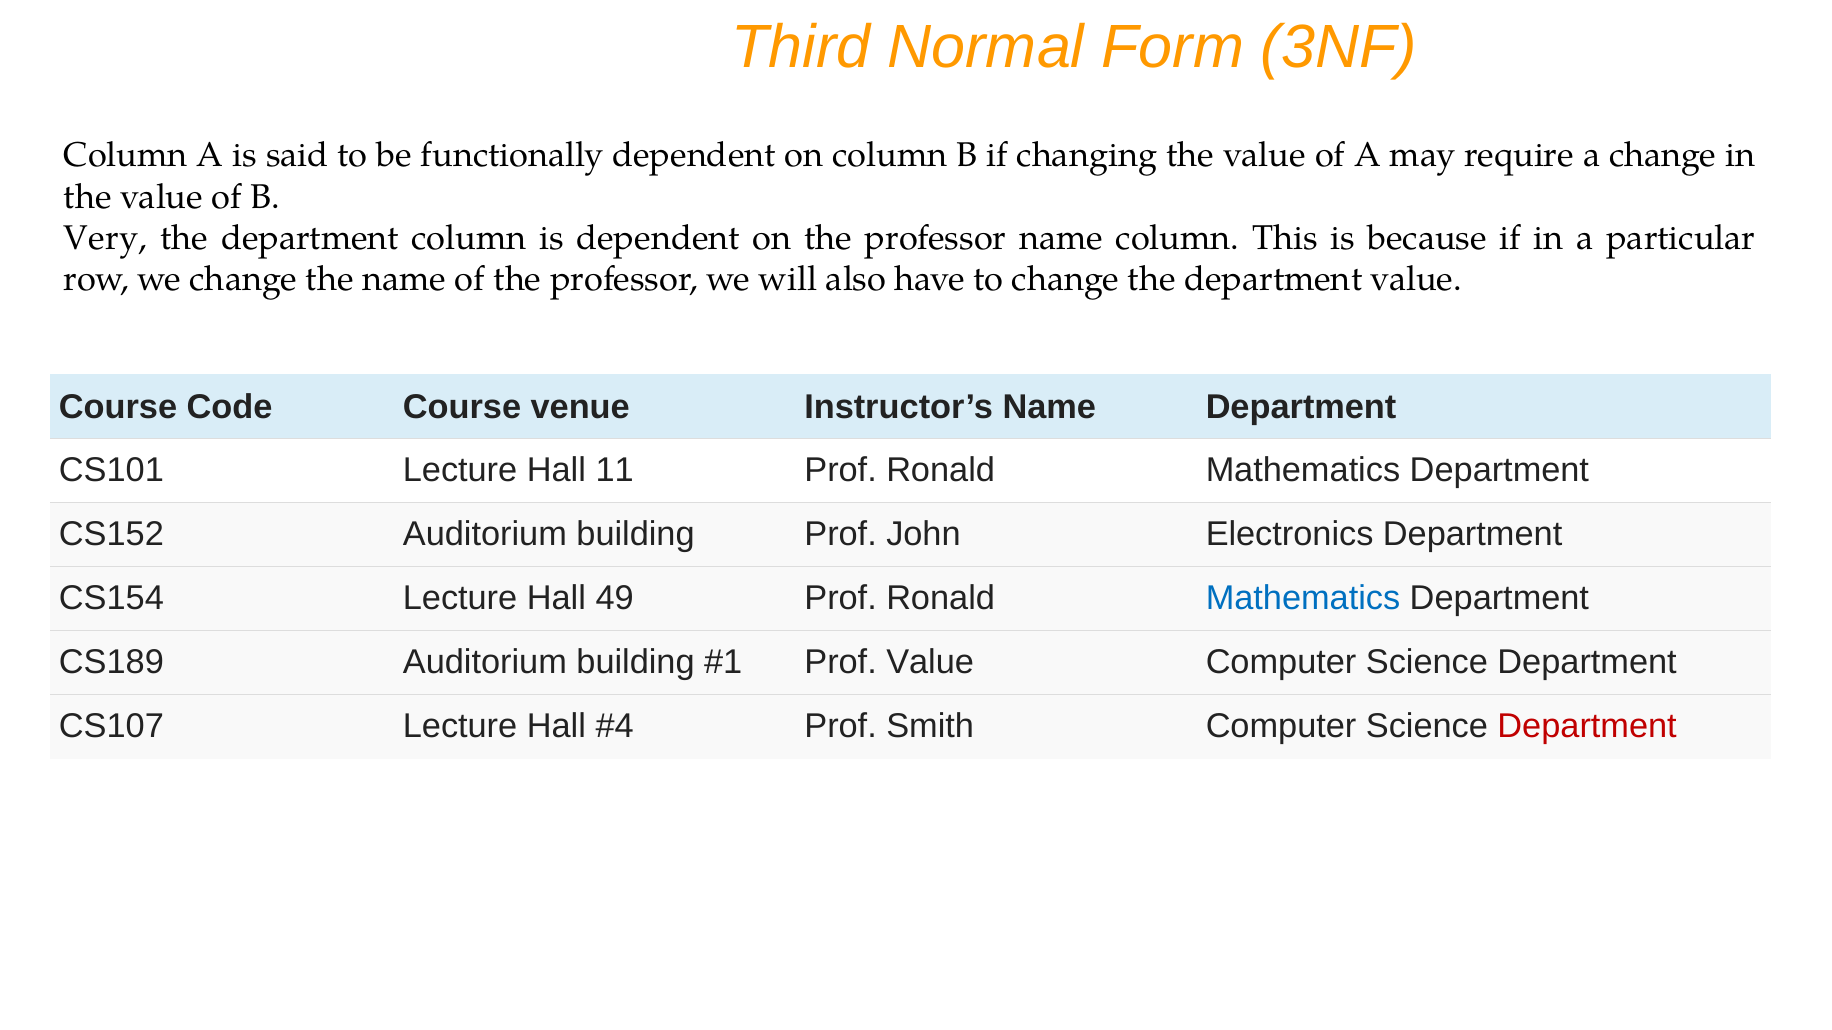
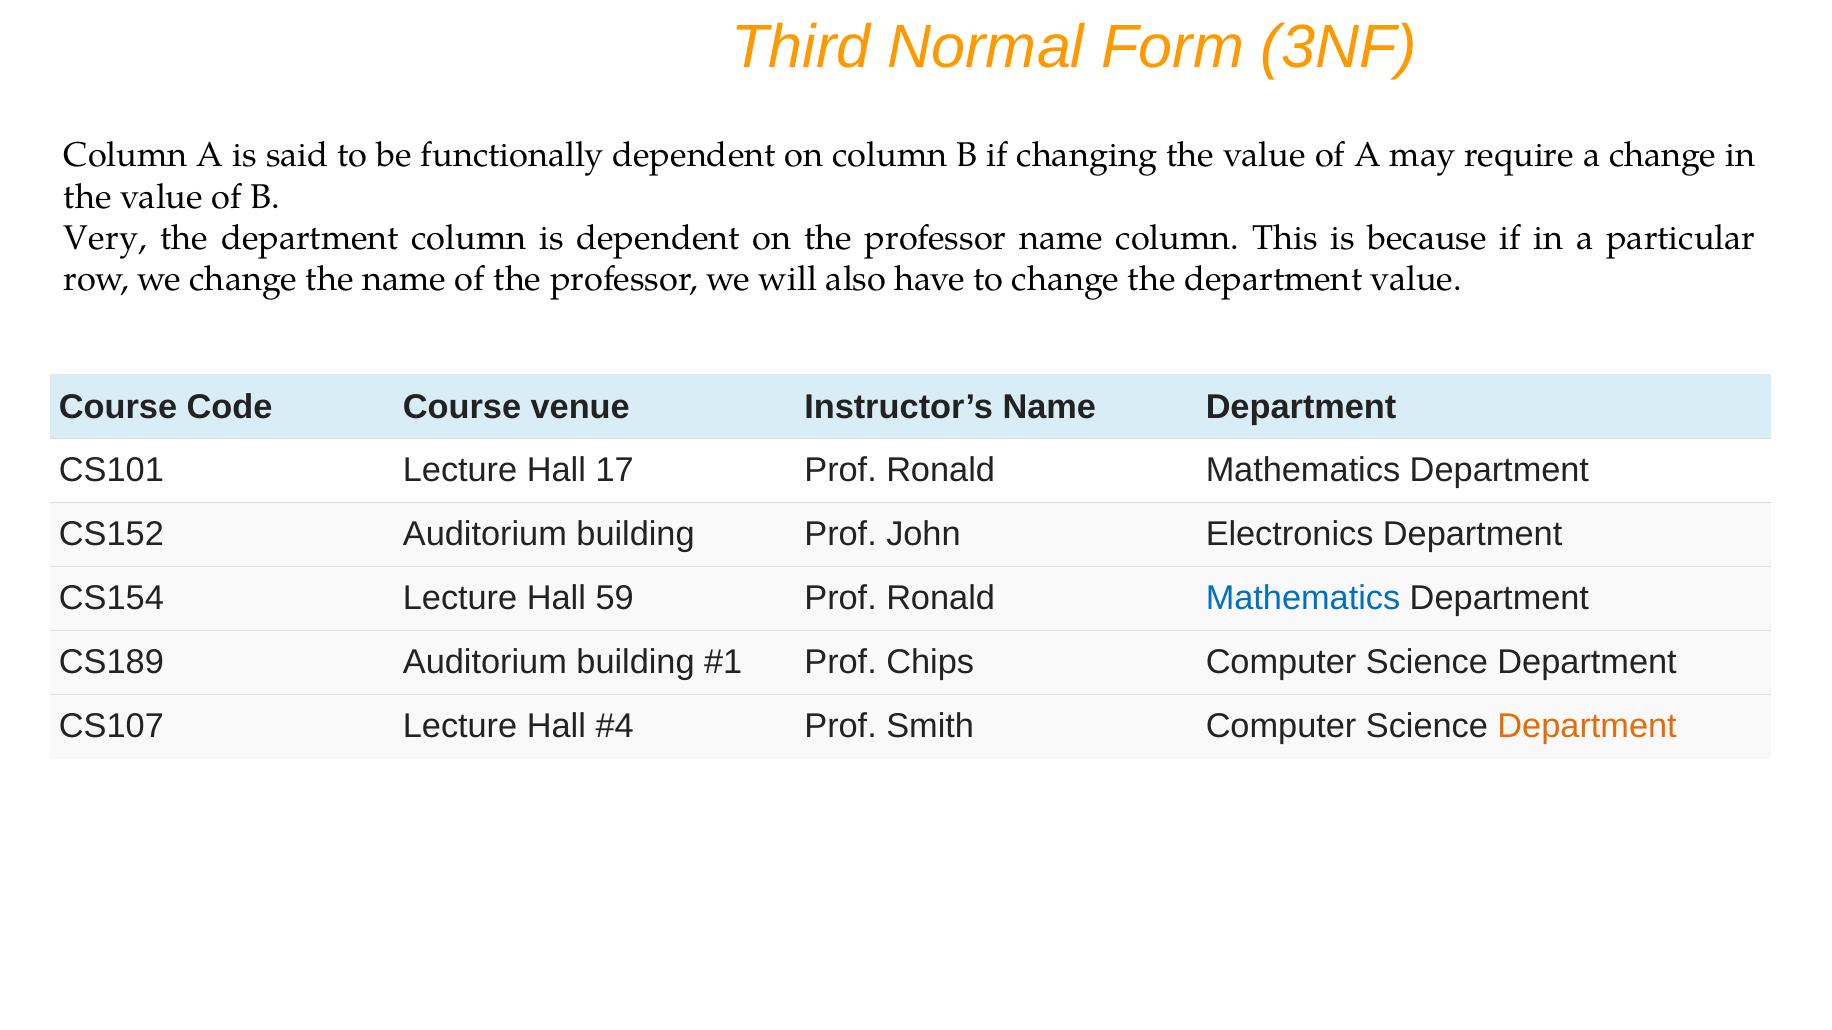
11: 11 -> 17 (615, 470)
49: 49 -> 59 (615, 598)
Prof Value: Value -> Chips (930, 662)
Department colour: red -> orange (1587, 726)
